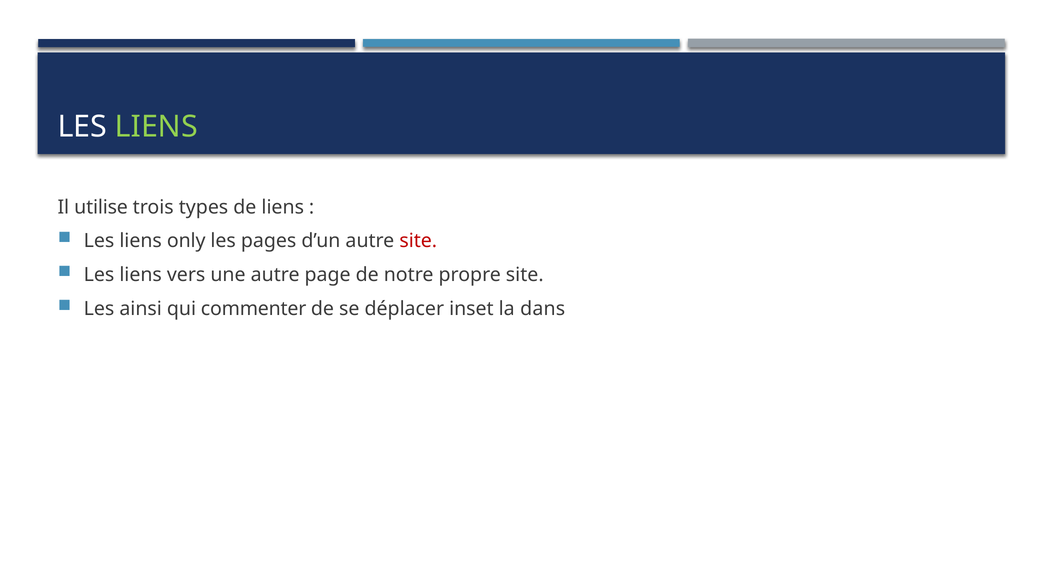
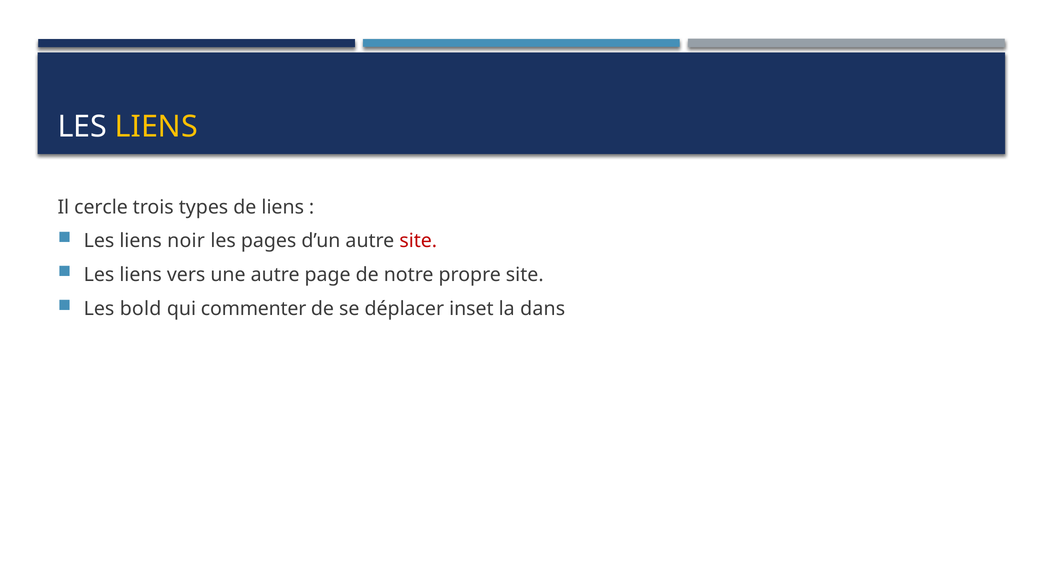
LIENS colour: light green -> yellow (156, 127)
utilise: utilise -> cercle (101, 207)
only: only -> noir (186, 241)
ainsi: ainsi -> bold (141, 309)
